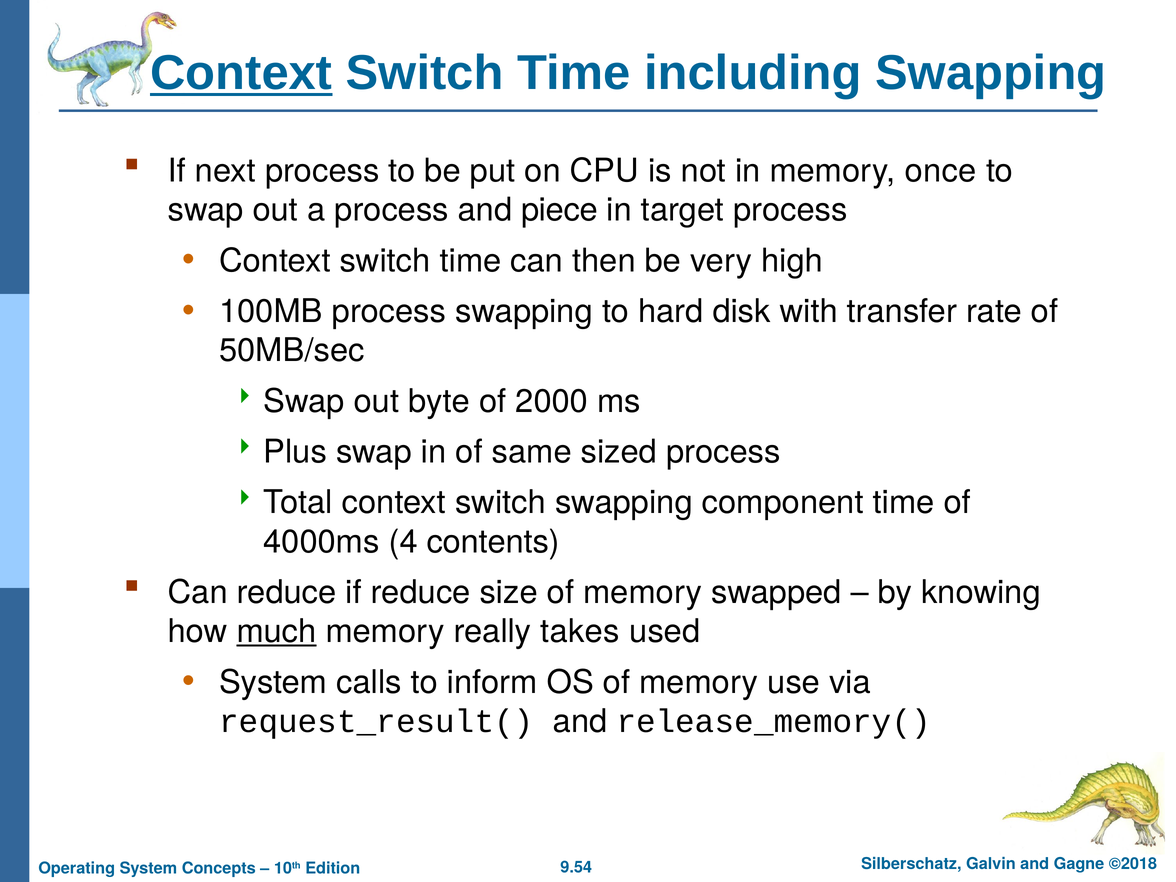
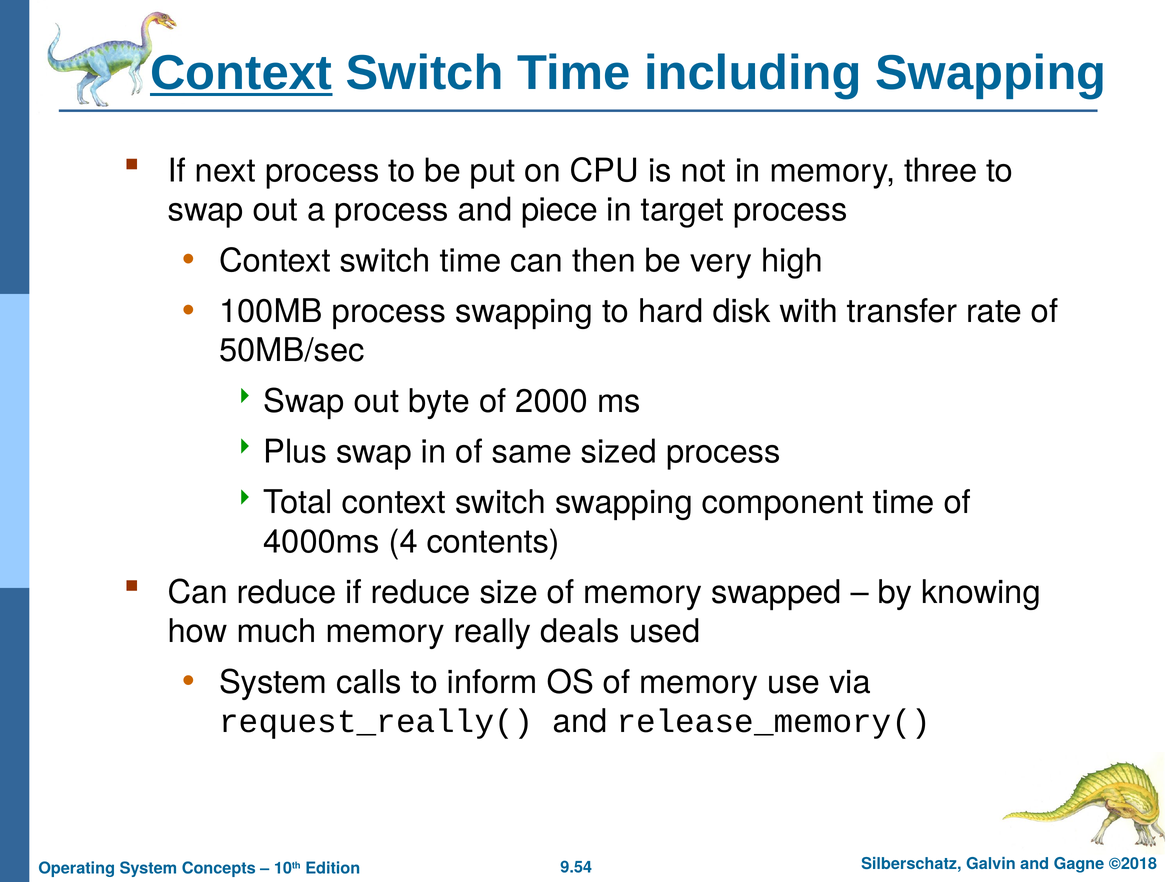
once: once -> three (941, 171)
much underline: present -> none (277, 632)
takes: takes -> deals (580, 632)
request_result(: request_result( -> request_really( (376, 722)
